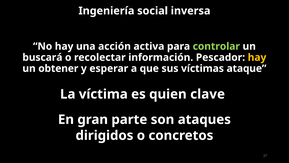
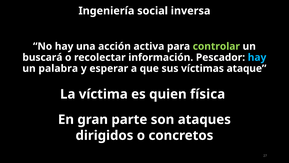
hay colour: yellow -> light blue (257, 57)
obtener: obtener -> palabra (58, 68)
clave: clave -> física (208, 94)
